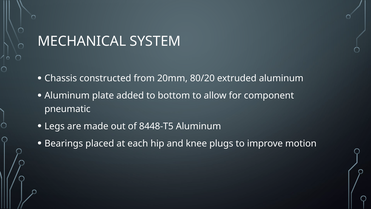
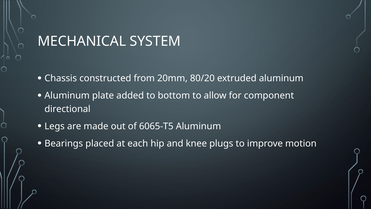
pneumatic: pneumatic -> directional (67, 109)
8448-T5: 8448-T5 -> 6065-T5 (156, 126)
